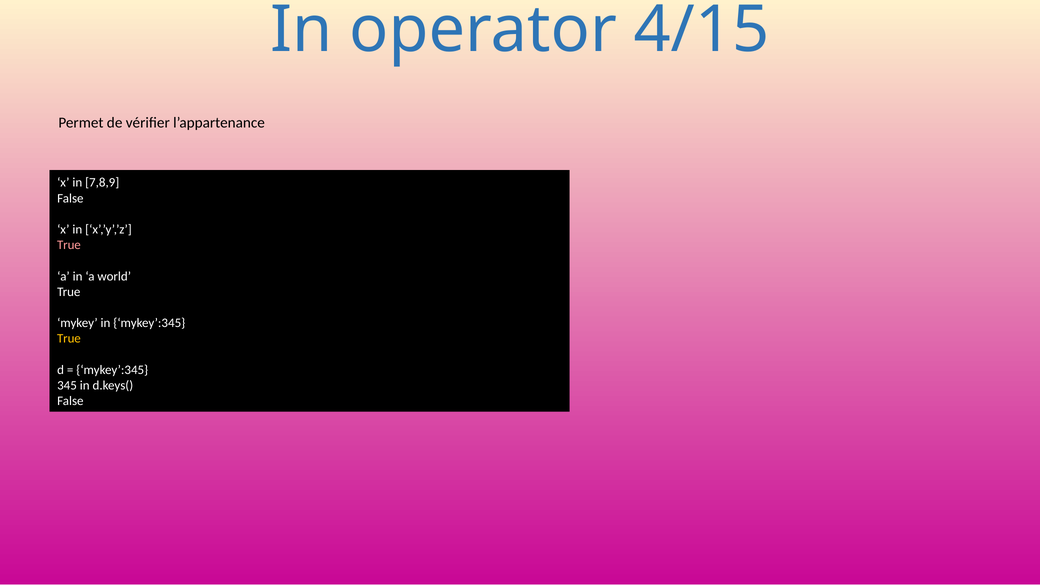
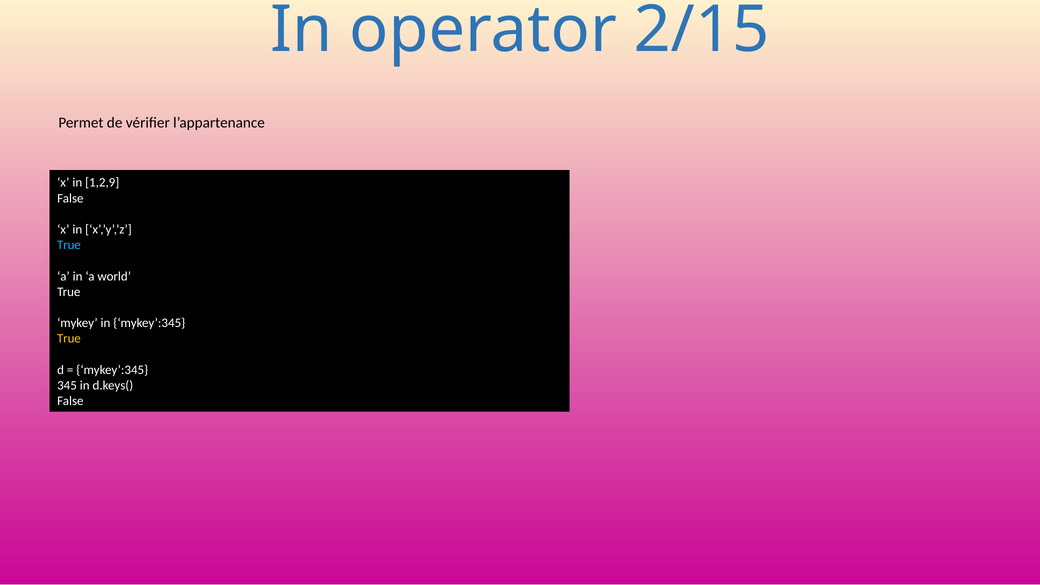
4/15: 4/15 -> 2/15 (702, 30)
7,8,9: 7,8,9 -> 1,2,9 (102, 183)
True colour: pink -> light blue (69, 245)
